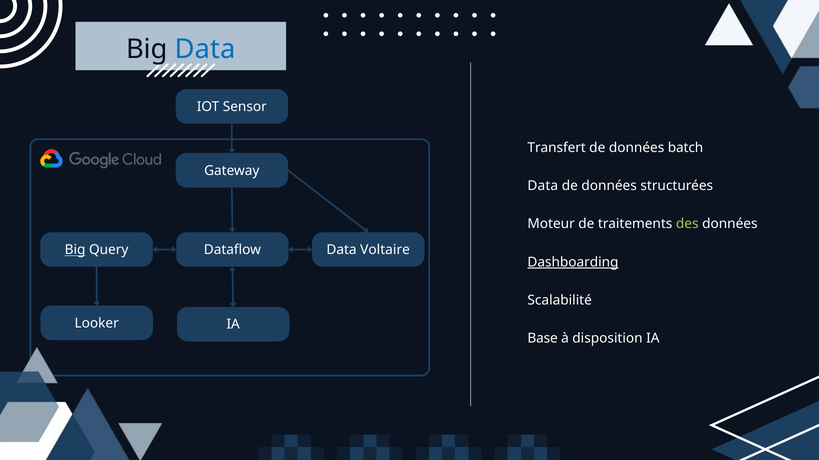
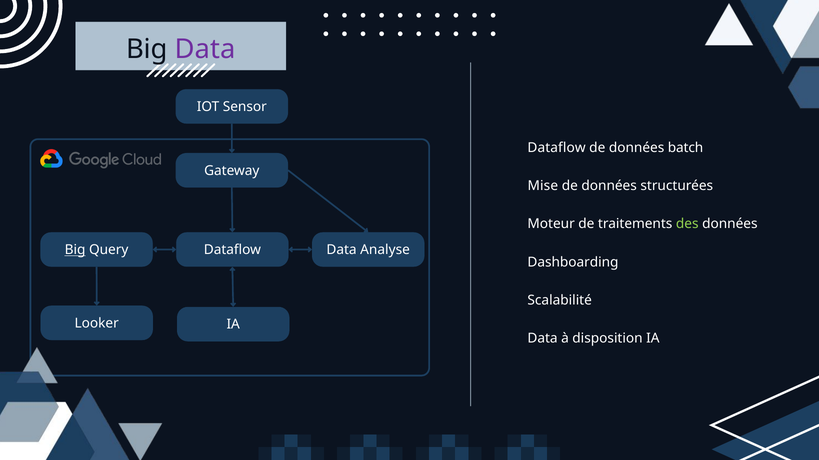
Data colour: blue -> purple (205, 49)
Transfert: Transfert -> Dataflow (557, 148)
Data: Data -> Mise (543, 186)
Voltaire: Voltaire -> Analyse (385, 250)
Dashboarding underline: present -> none (573, 262)
Base: Base -> Data (543, 339)
